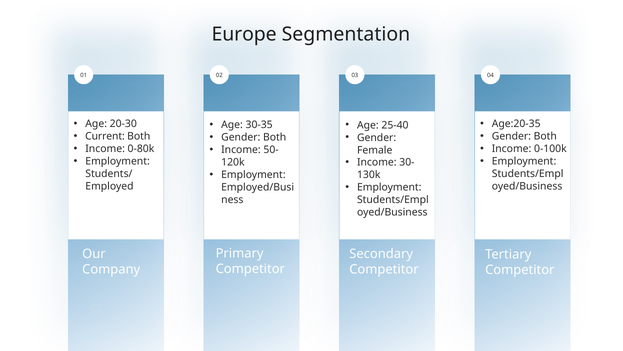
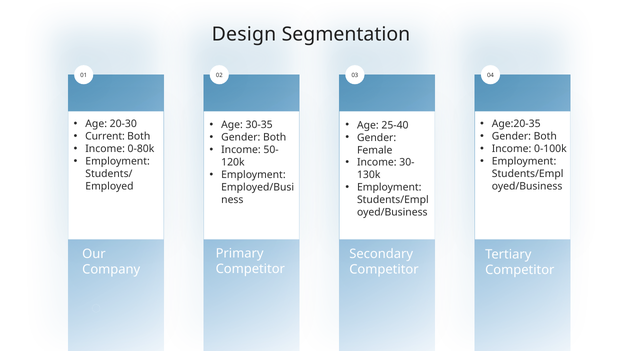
Europe: Europe -> Design (244, 34)
